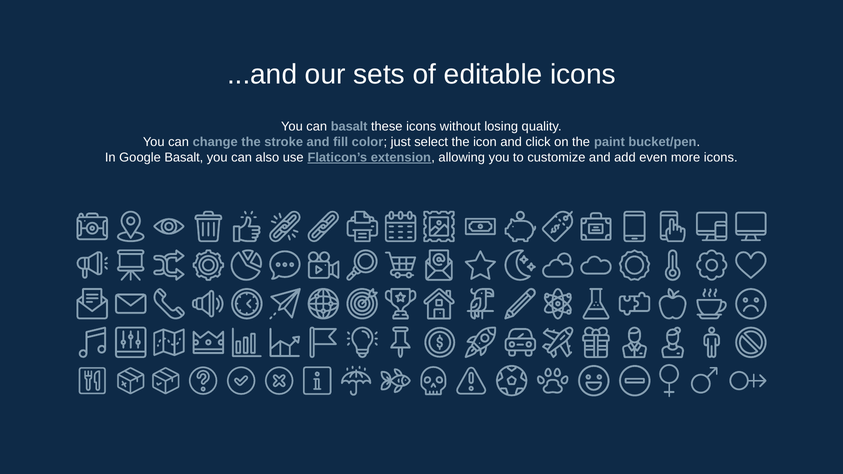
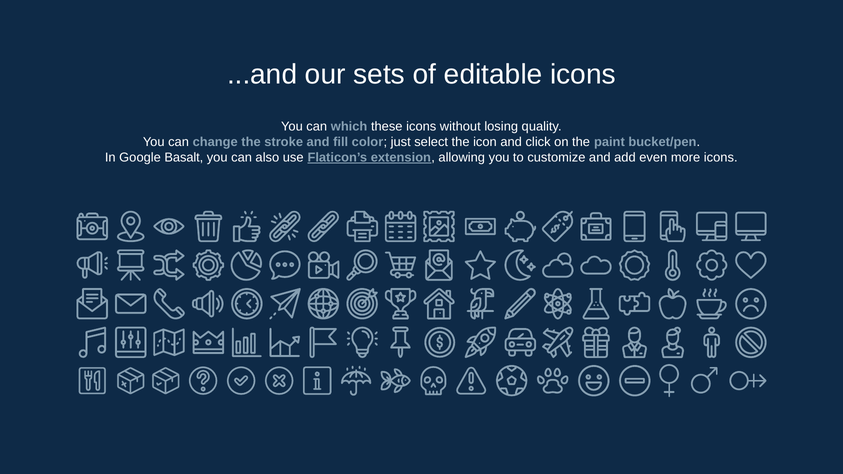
can basalt: basalt -> which (349, 127)
